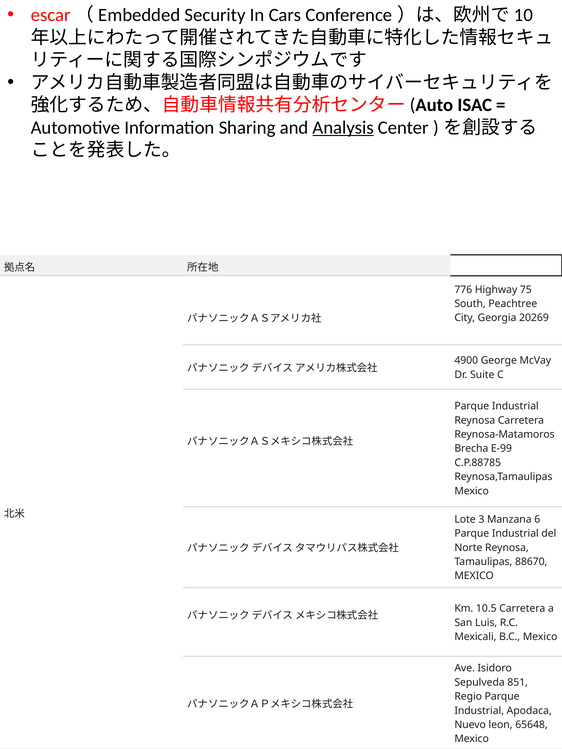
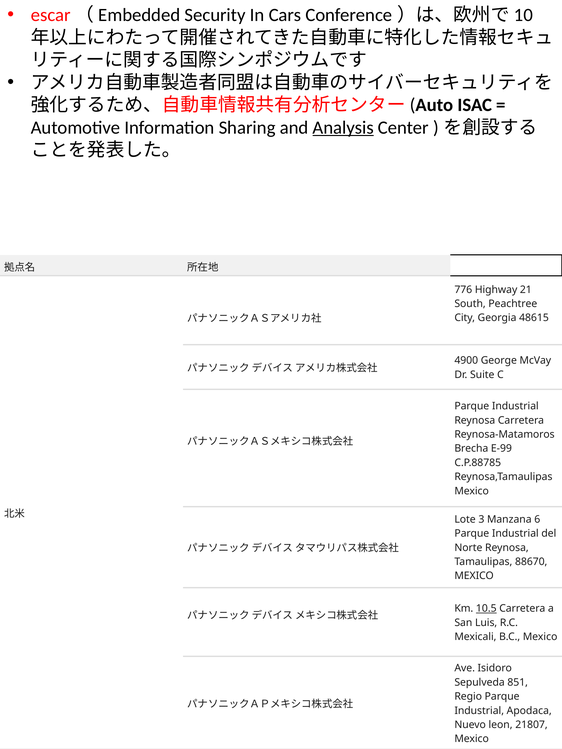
75: 75 -> 21 (526, 290)
20269: 20269 -> 48615 (534, 318)
10.5 underline: none -> present (486, 609)
65648: 65648 -> 21807 (531, 725)
